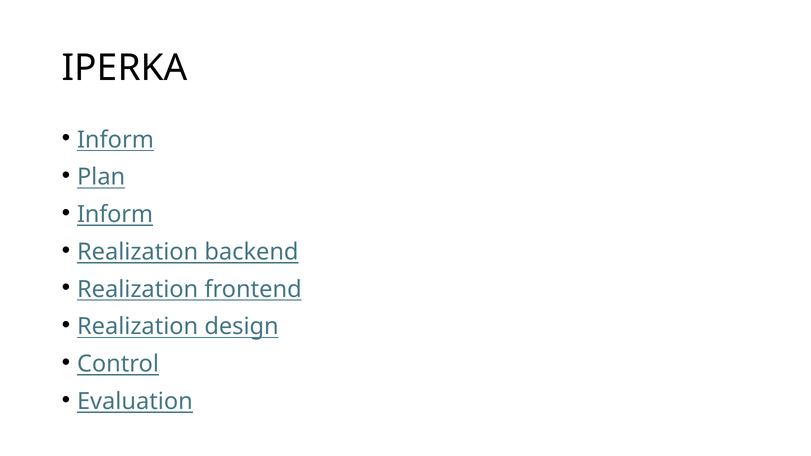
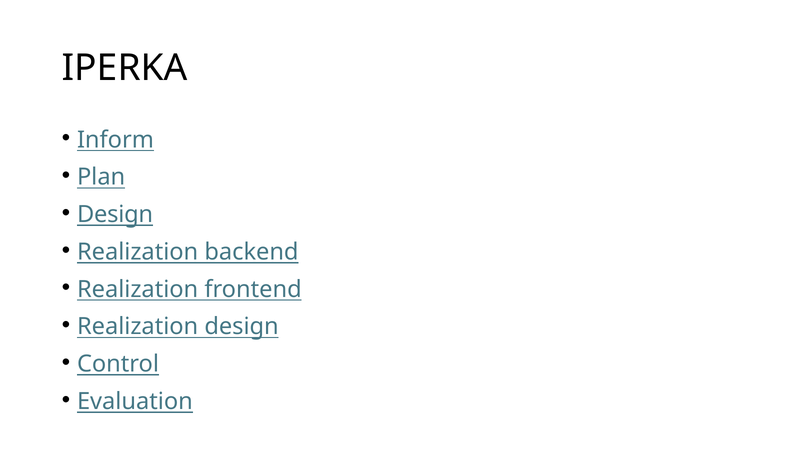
Inform: Inform -> Design (115, 215)
